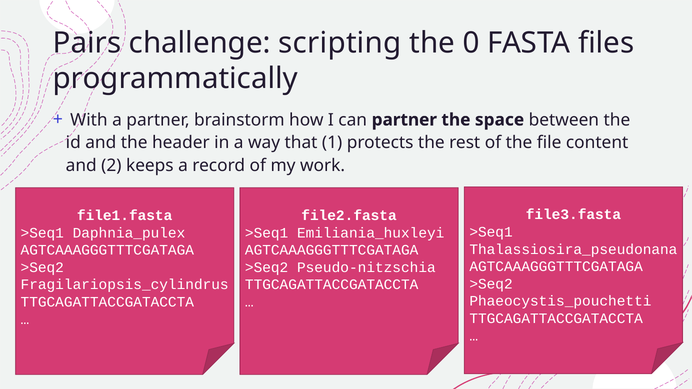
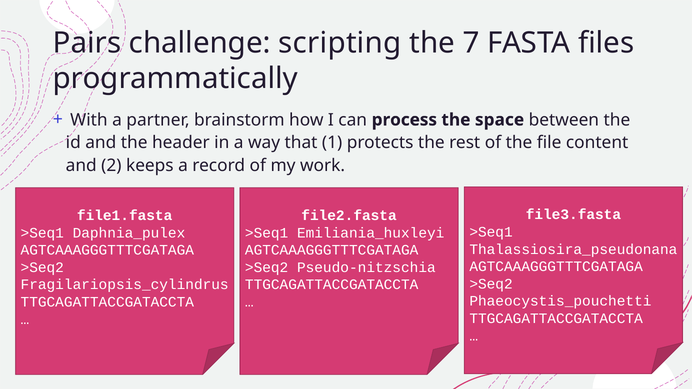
0: 0 -> 7 (471, 43)
can partner: partner -> process (404, 120)
